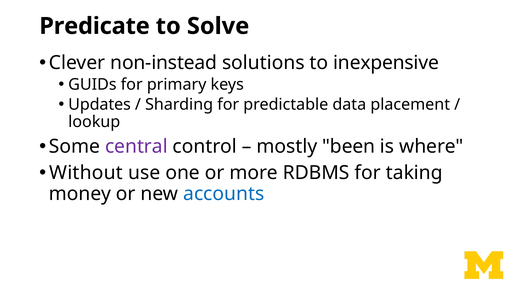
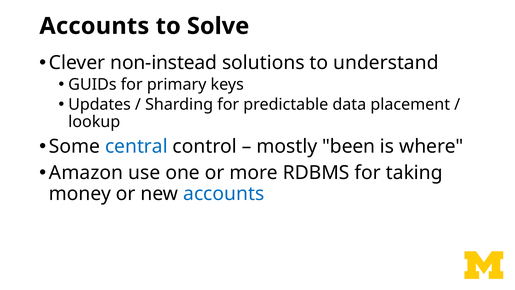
Predicate: Predicate -> Accounts (94, 26)
inexpensive: inexpensive -> understand (386, 63)
central colour: purple -> blue (136, 146)
Without: Without -> Amazon (86, 173)
